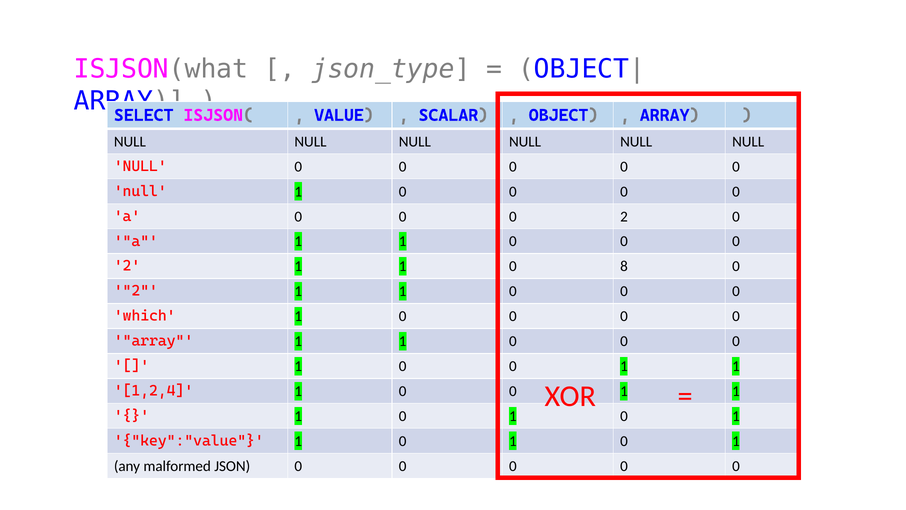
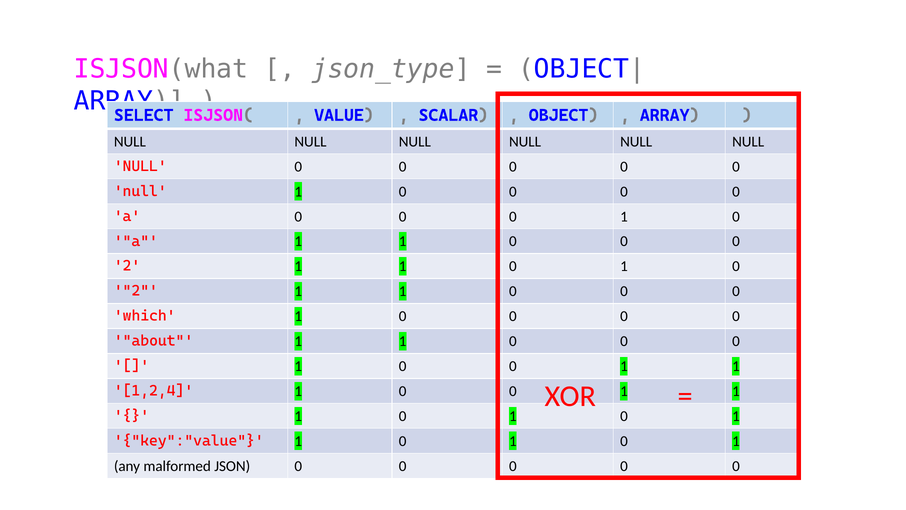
2: 2 -> 1 (624, 216)
1 1 0 8: 8 -> 1 (624, 266)
array: array -> about (154, 341)
